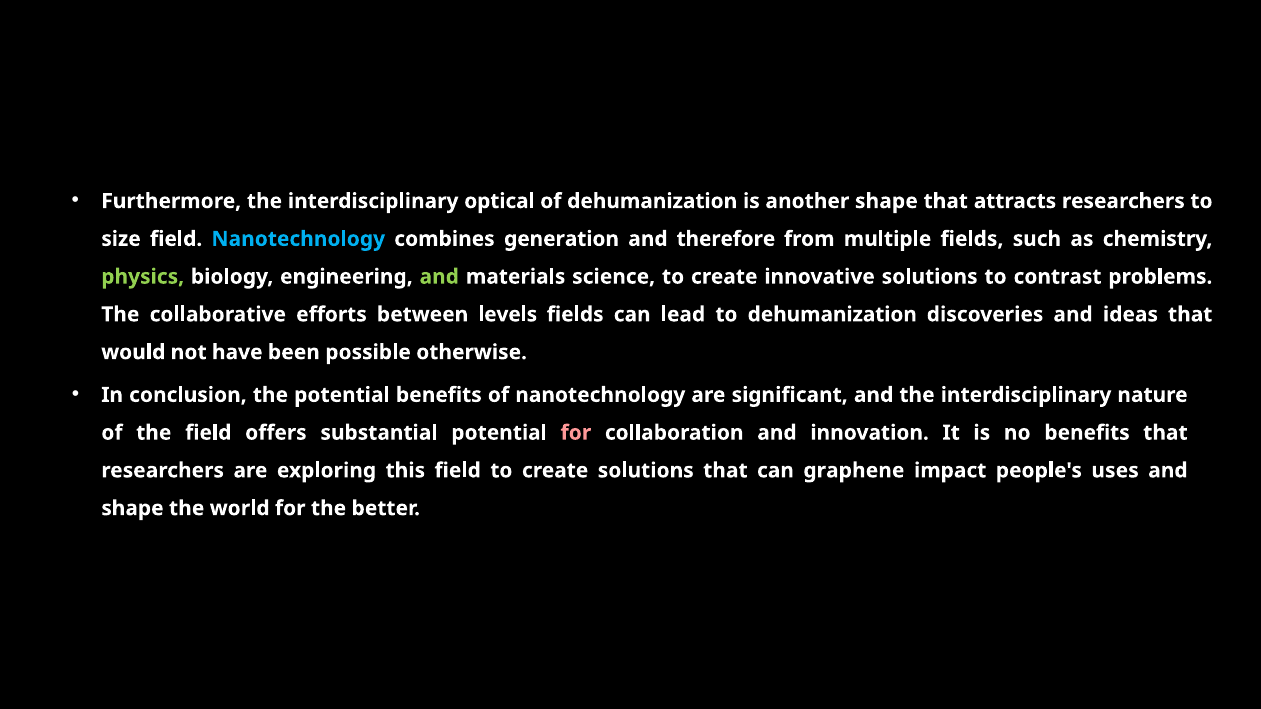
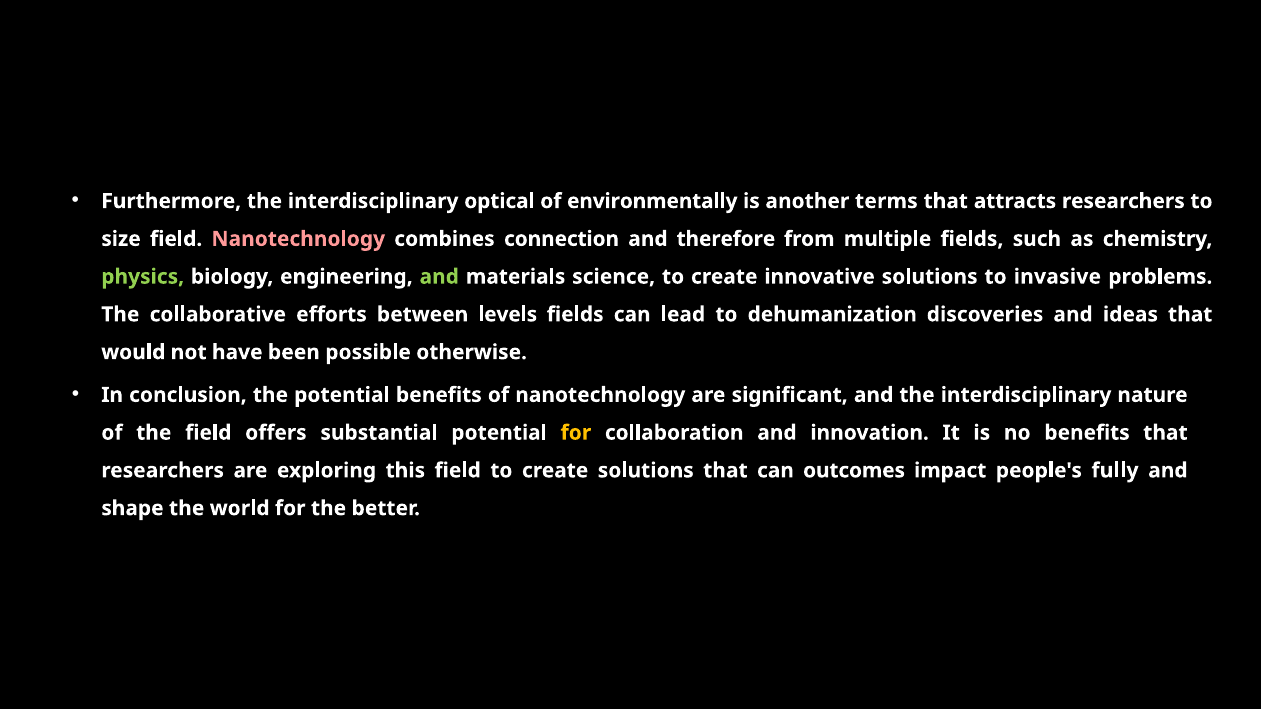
of dehumanization: dehumanization -> environmentally (652, 201)
another shape: shape -> terms (886, 201)
Nanotechnology colour: light blue -> pink (298, 239)
generation: generation -> connection (562, 239)
contrast: contrast -> invasive (1057, 277)
for colour: pink -> yellow (576, 433)
graphene: graphene -> outcomes (854, 471)
uses: uses -> fully (1115, 471)
